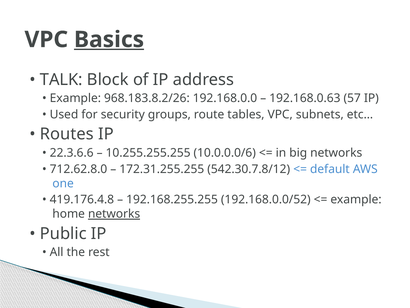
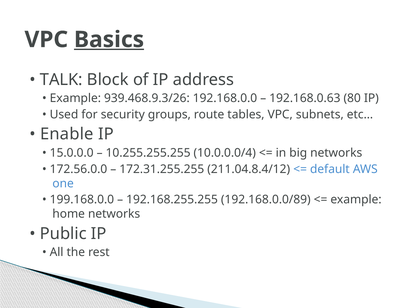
968.183.8.2/26: 968.183.8.2/26 -> 939.468.9.3/26 (147, 98)
57: 57 -> 80 (352, 98)
Routes: Routes -> Enable (67, 134)
22.3.6.6: 22.3.6.6 -> 15.0.0.0 (72, 153)
10.0.0.0/6: 10.0.0.0/6 -> 10.0.0.0/4 (225, 153)
712.62.8.0: 712.62.8.0 -> 172.56.0.0 (78, 169)
542.30.7.8/12: 542.30.7.8/12 -> 211.04.8.4/12 (249, 169)
419.176.4.8: 419.176.4.8 -> 199.168.0.0 (82, 199)
192.168.0.0/52: 192.168.0.0/52 -> 192.168.0.0/89 (266, 199)
networks underline: present -> none (114, 214)
